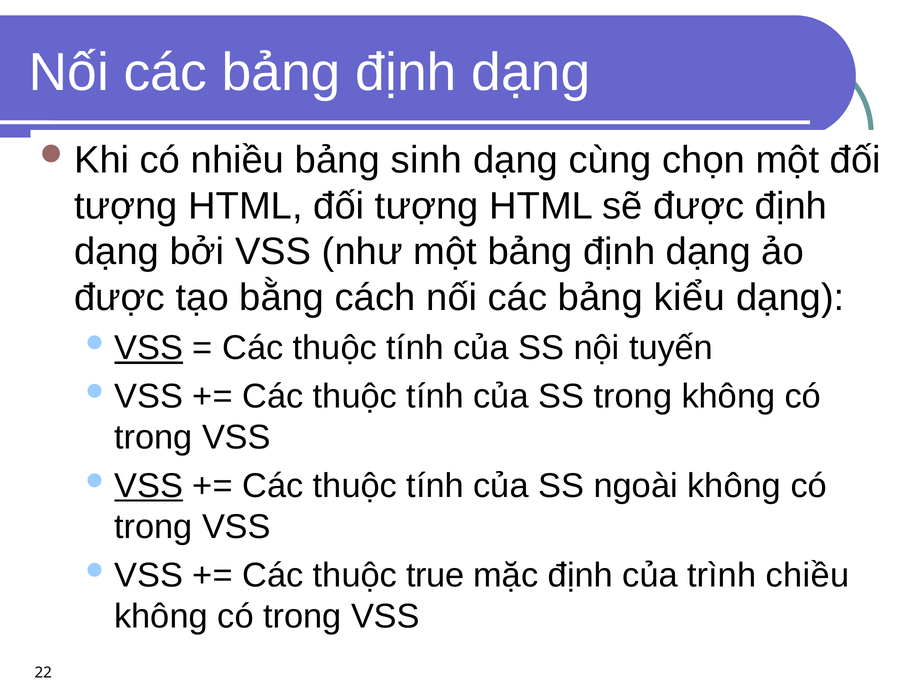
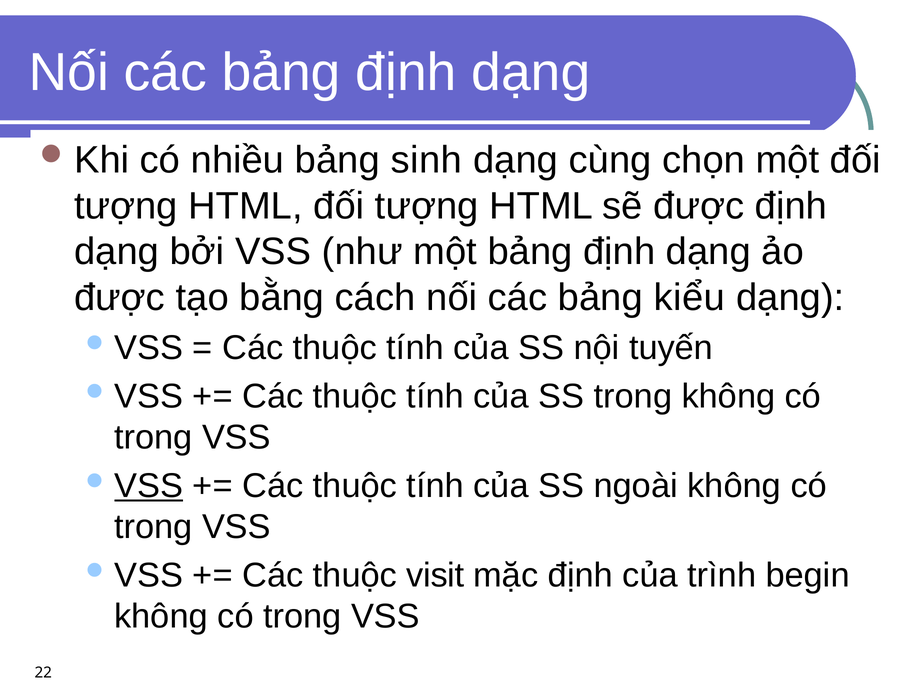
VSS underline: present -> none (149, 348)
true: true -> visit (435, 575)
chiều: chiều -> begin (808, 575)
